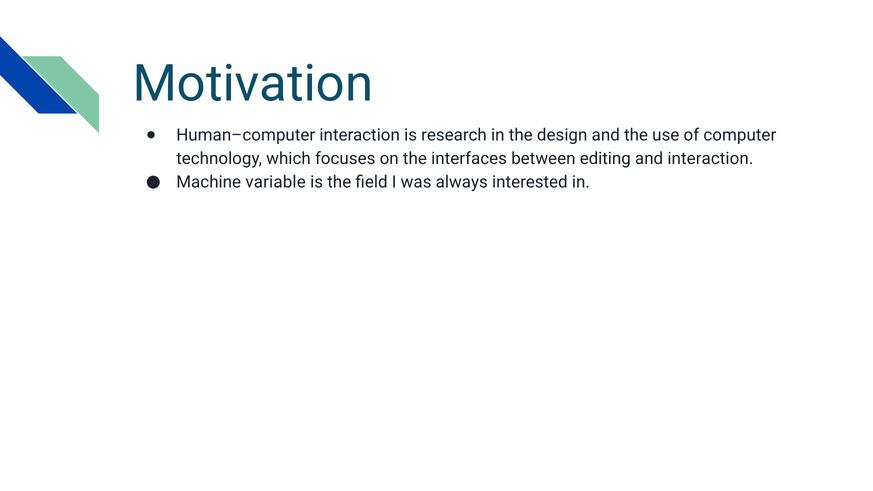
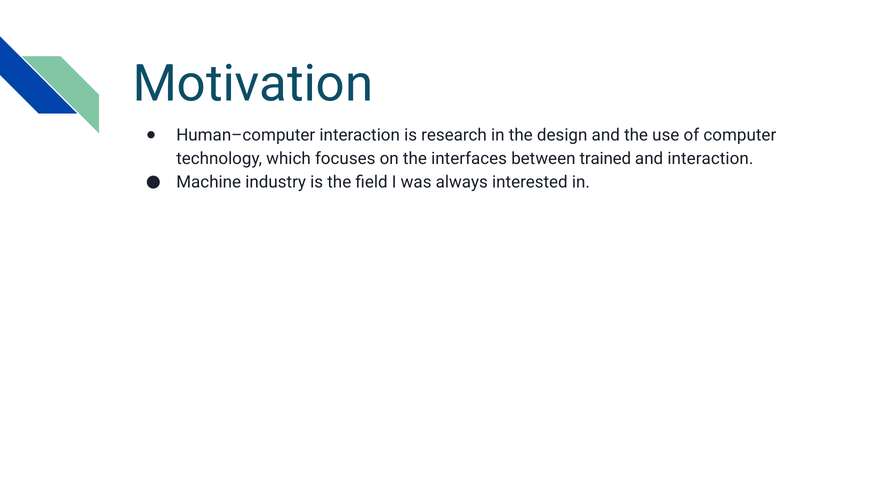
editing: editing -> trained (605, 159)
variable: variable -> industry (276, 182)
